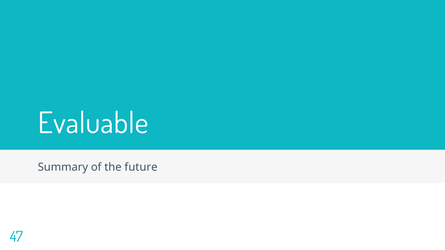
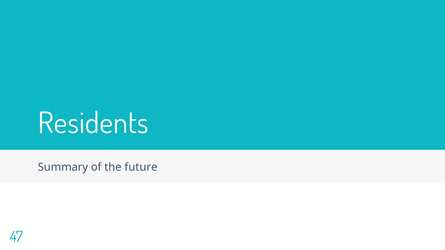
Evaluable: Evaluable -> Residents (93, 124)
